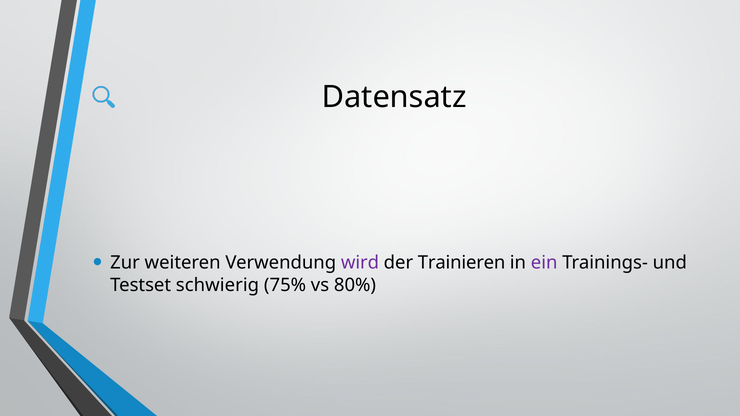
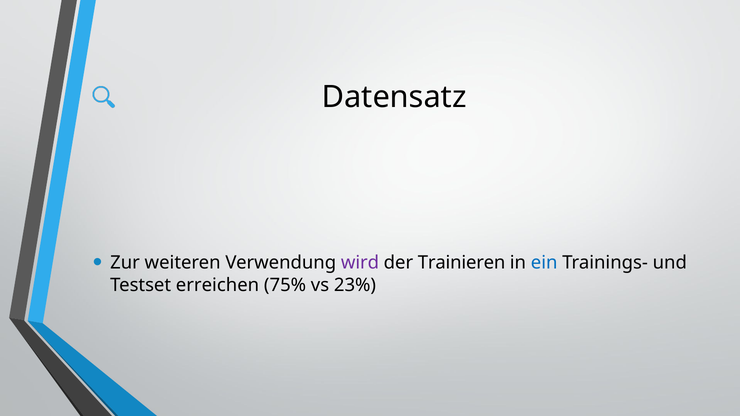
ein colour: purple -> blue (544, 263)
schwierig: schwierig -> erreichen (218, 285)
80%: 80% -> 23% (355, 285)
